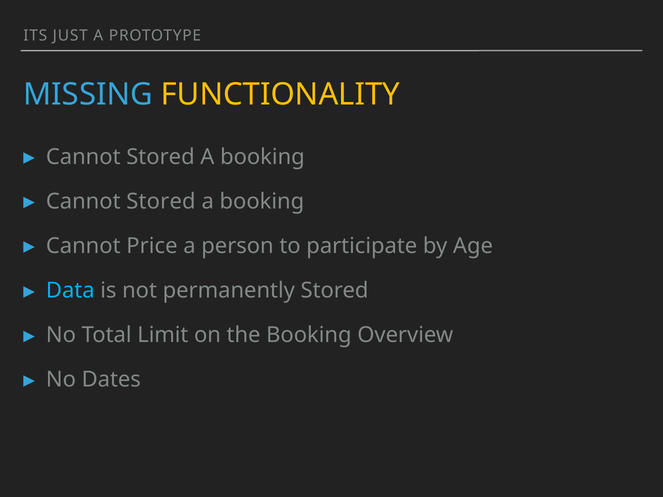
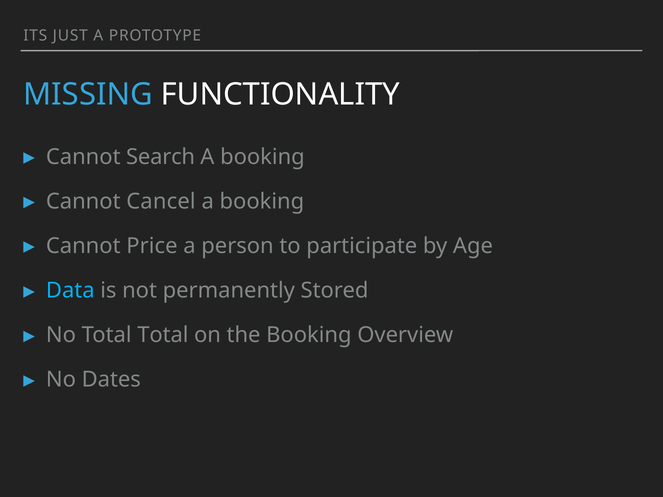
FUNCTIONALITY colour: yellow -> white (280, 95)
Stored: Stored -> Search (161, 157)
Stored: Stored -> Cancel (161, 202)
Total Limit: Limit -> Total (163, 335)
